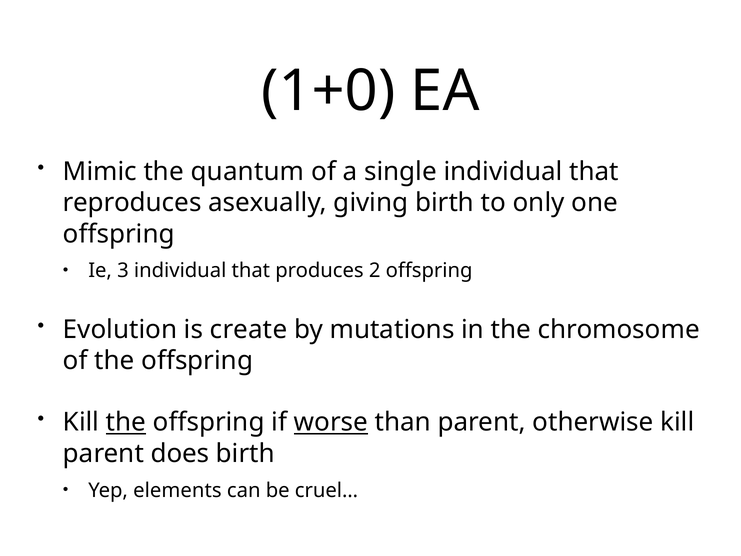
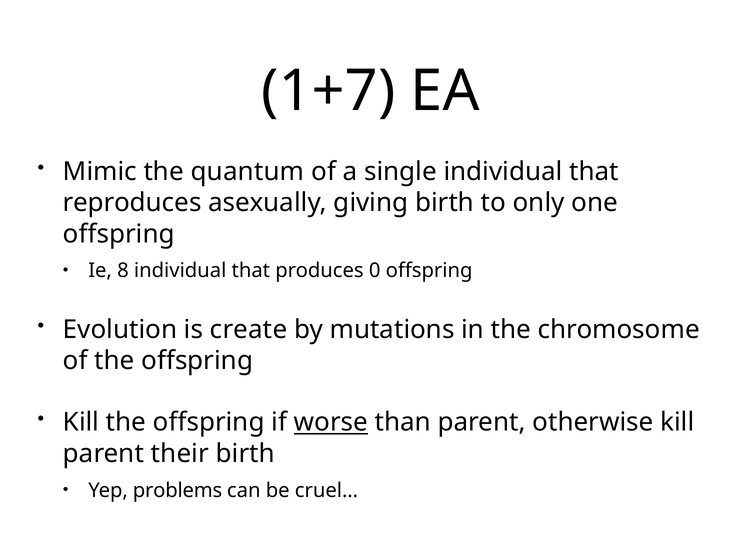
1+0: 1+0 -> 1+7 (328, 91)
3: 3 -> 8 (123, 271)
2: 2 -> 0 (375, 271)
the underline: present -> none (126, 422)
does: does -> their (180, 453)
elements: elements -> problems (178, 490)
